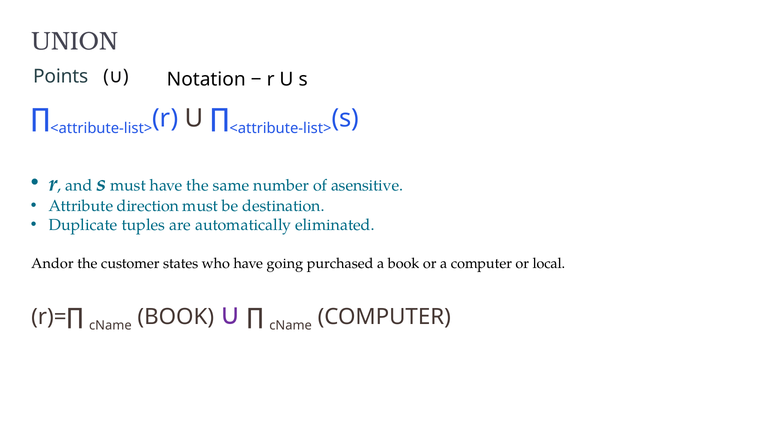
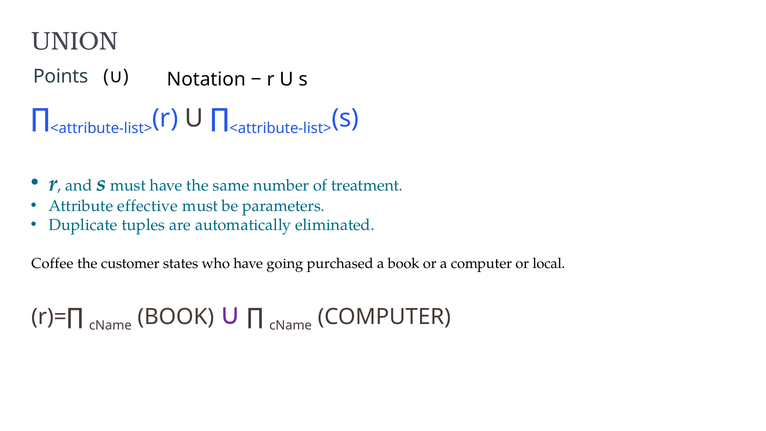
asensitive: asensitive -> treatment (367, 185)
direction: direction -> effective (148, 206)
destination: destination -> parameters (284, 206)
Andor: Andor -> Coffee (52, 263)
